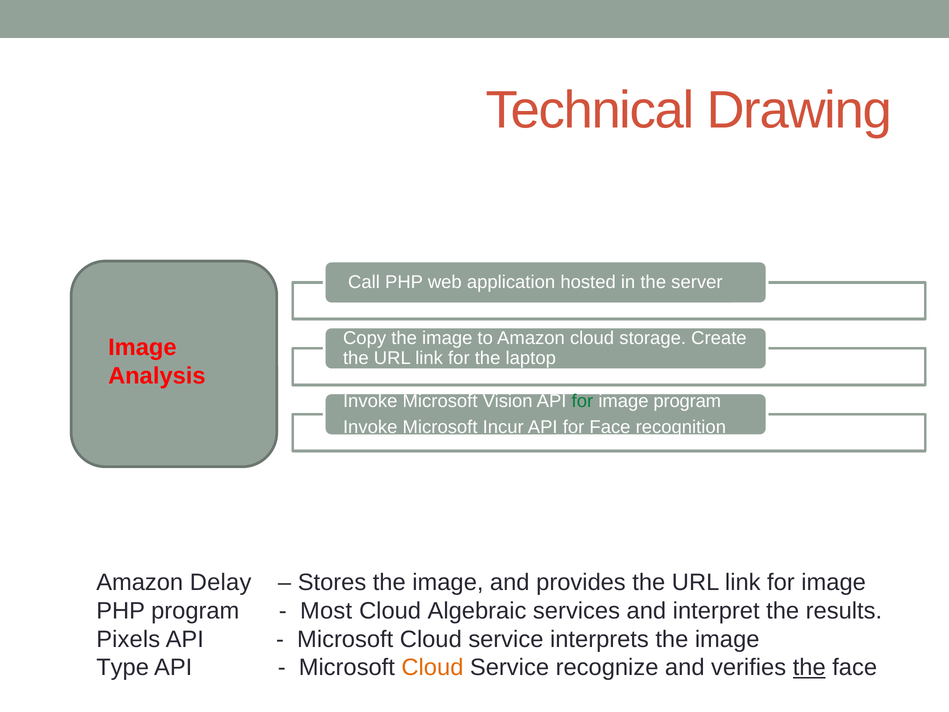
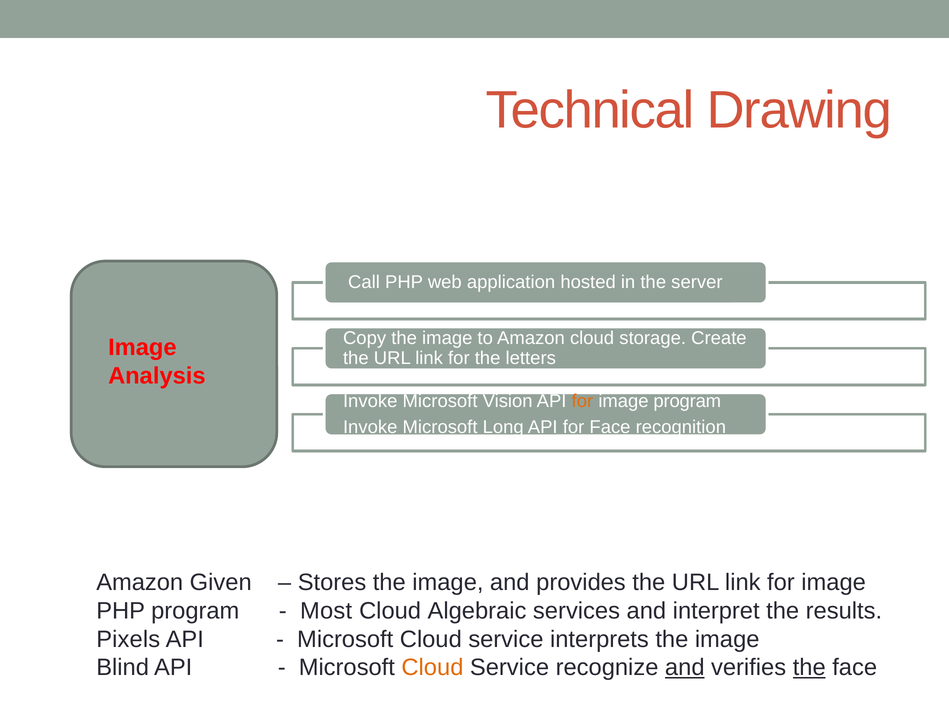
laptop: laptop -> letters (531, 358)
for colour: green -> orange (582, 401)
Incur: Incur -> Long (503, 427)
Delay: Delay -> Given (221, 582)
Type: Type -> Blind (123, 667)
and underline: none -> present (685, 667)
